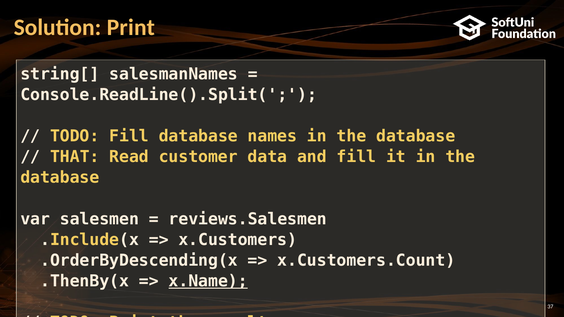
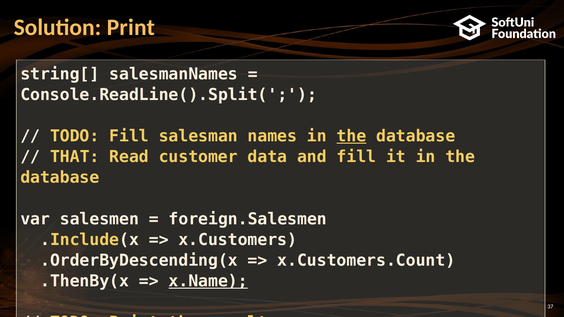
Fill database: database -> salesman (198, 136)
the underline: none -> present (351, 136)
reviews.Salesmen: reviews.Salesmen -> foreign.Salesmen (248, 219)
